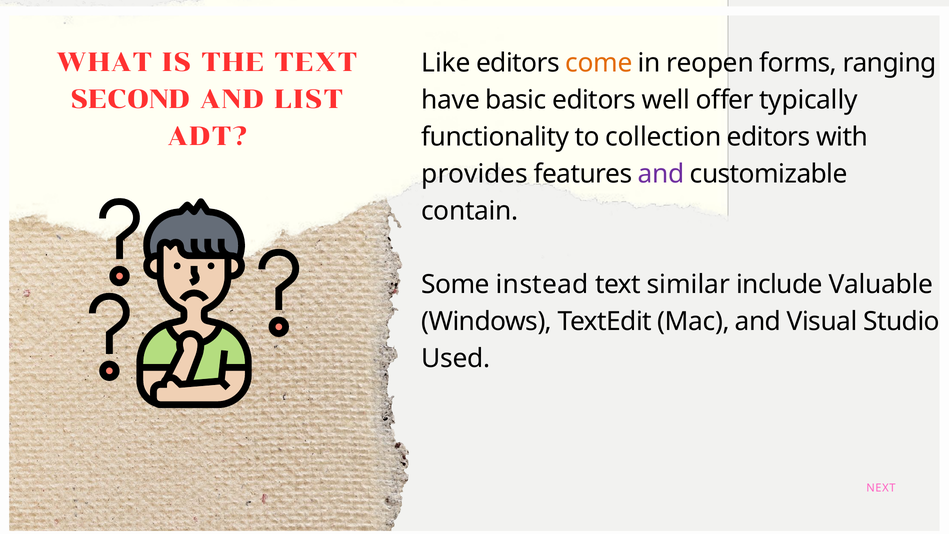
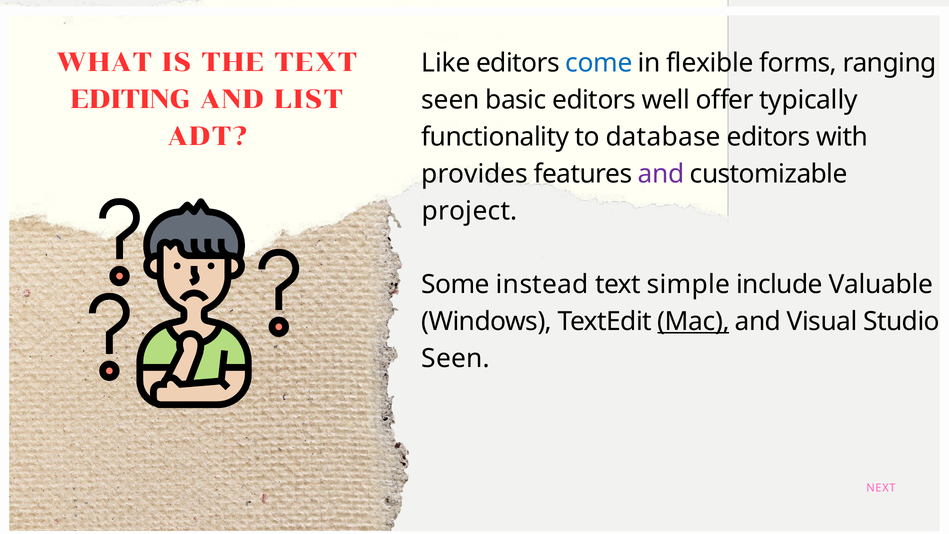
come colour: orange -> blue (599, 63)
reopen: reopen -> flexible (710, 63)
SECOND: SECOND -> EDITING (130, 100)
have: have -> seen (451, 100)
collection: collection -> database (663, 137)
contain: contain -> project (470, 211)
similar: similar -> simple (688, 285)
Mac underline: none -> present (693, 321)
Used: Used -> Seen (456, 358)
